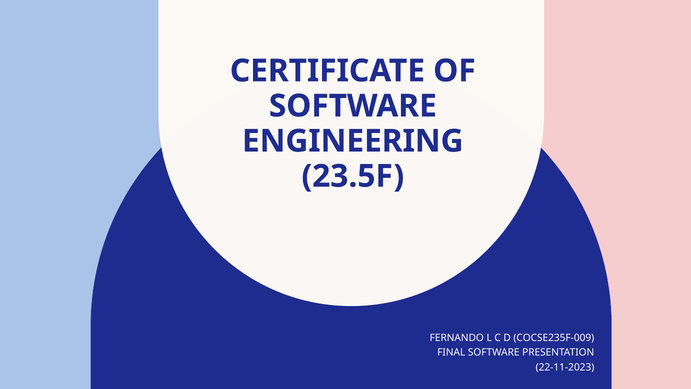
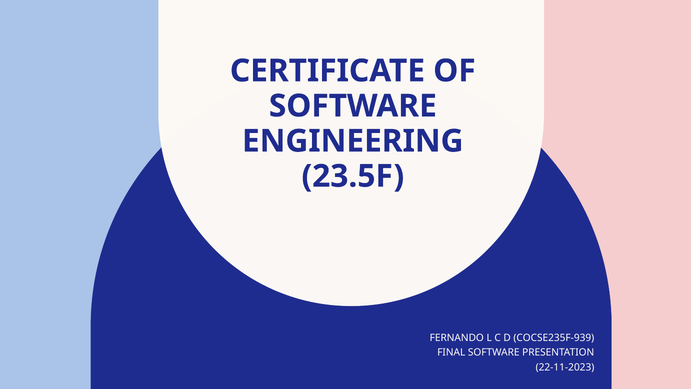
COCSE235F-009: COCSE235F-009 -> COCSE235F-939 (554, 338)
